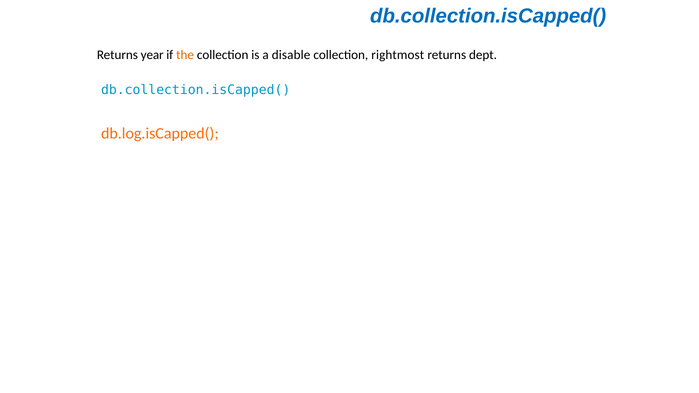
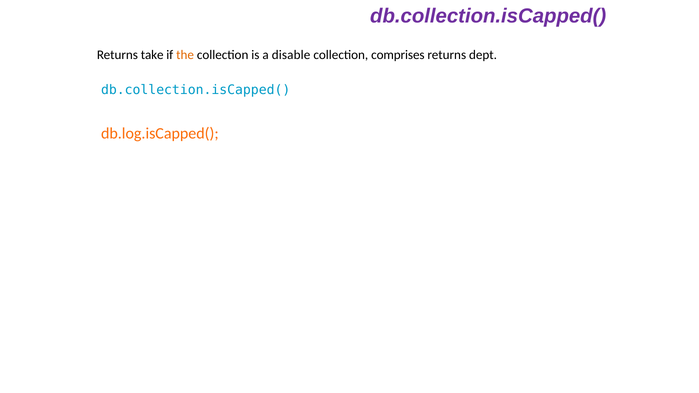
db.collection.isCapped( colour: blue -> purple (488, 16)
year: year -> take (152, 55)
rightmost: rightmost -> comprises (398, 55)
